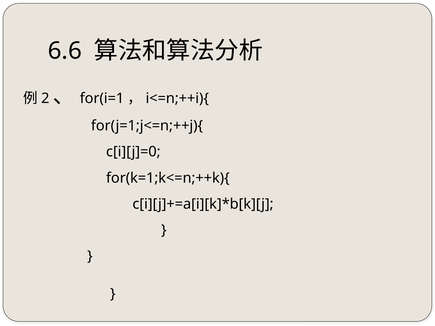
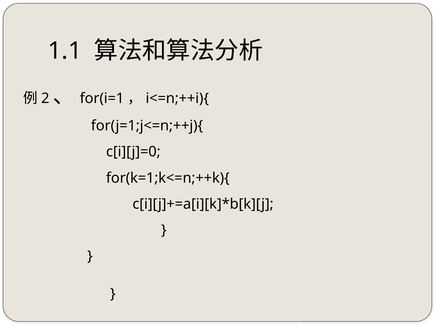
6.6: 6.6 -> 1.1 (65, 51)
